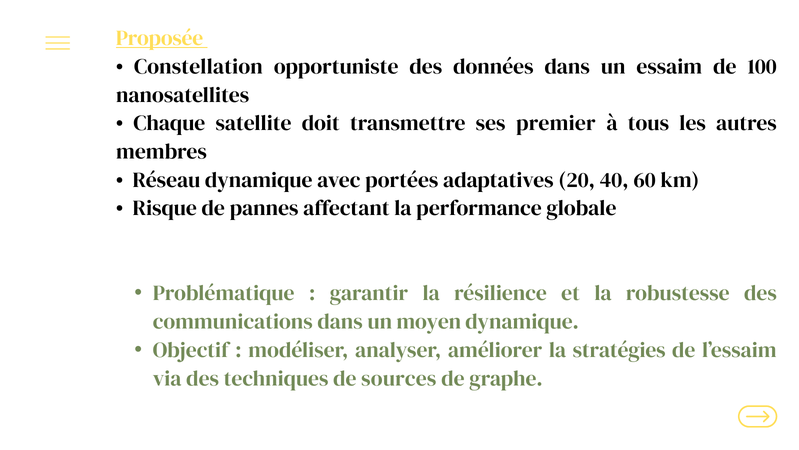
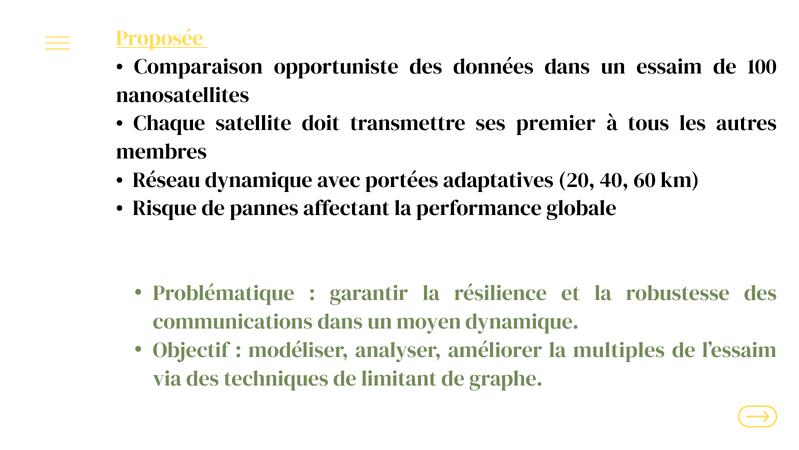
Constellation: Constellation -> Comparaison (198, 67)
stratégies: stratégies -> multiples (619, 350)
sources: sources -> limitant (399, 378)
